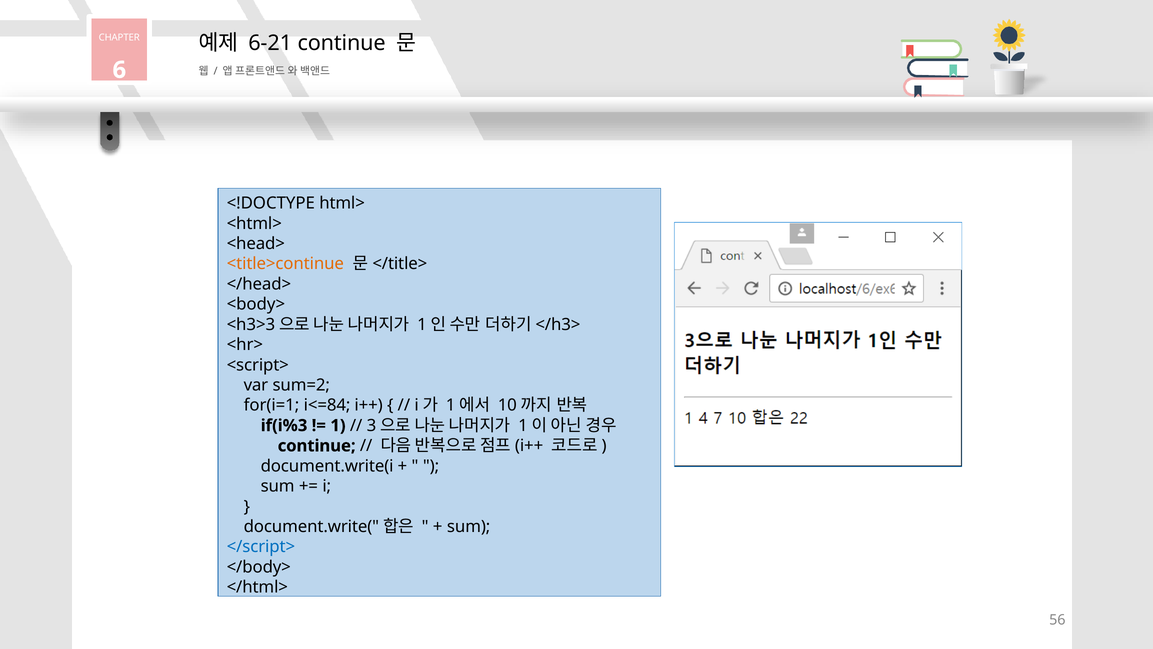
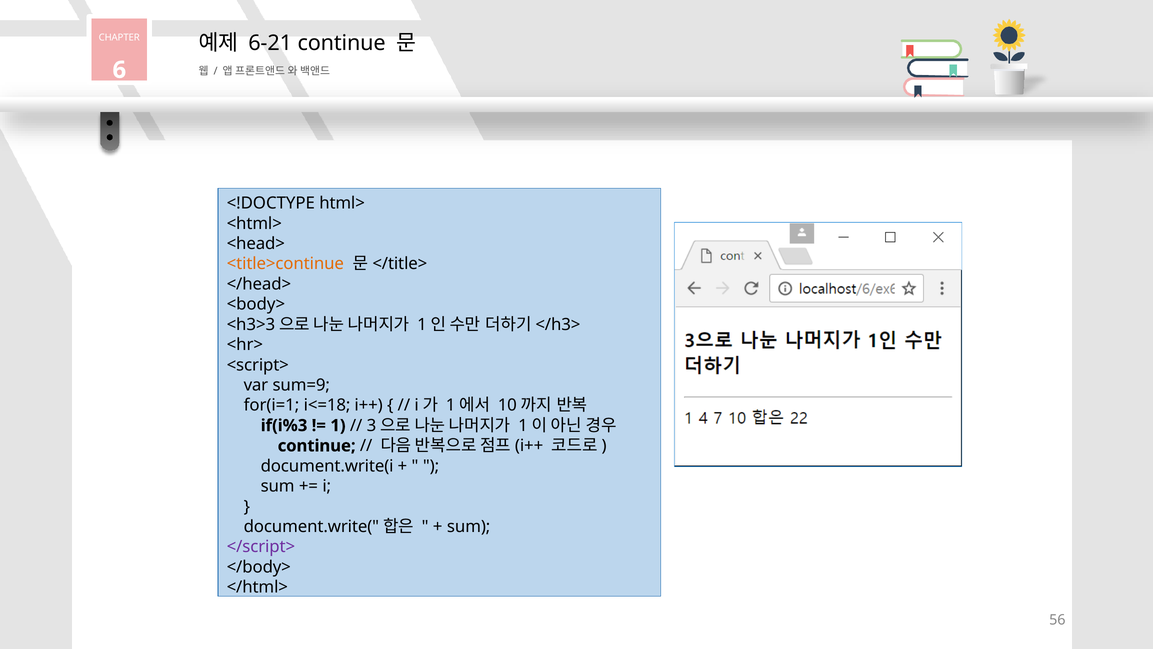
sum=2: sum=2 -> sum=9 (301, 385)
i<=84: i<=84 -> i<=18 (327, 405)
</script> colour: blue -> purple (261, 546)
